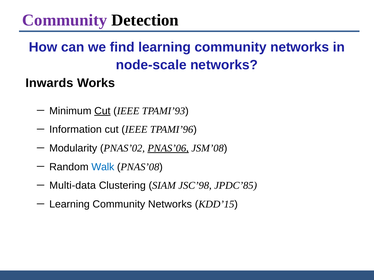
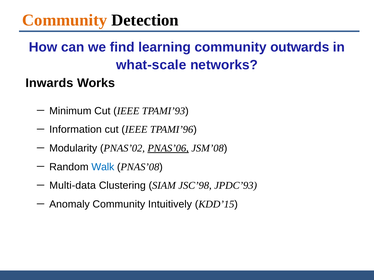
Community colour: purple -> orange (65, 20)
networks: networks -> outwards (300, 47)
node-scale: node-scale -> what-scale (151, 65)
Cut underline: present -> none (102, 111)
JPDC’85: JPDC’85 -> JPDC’93 (236, 186)
Learning: Learning -> Anomaly (69, 205)
Networks: Networks -> Intuitively (170, 205)
